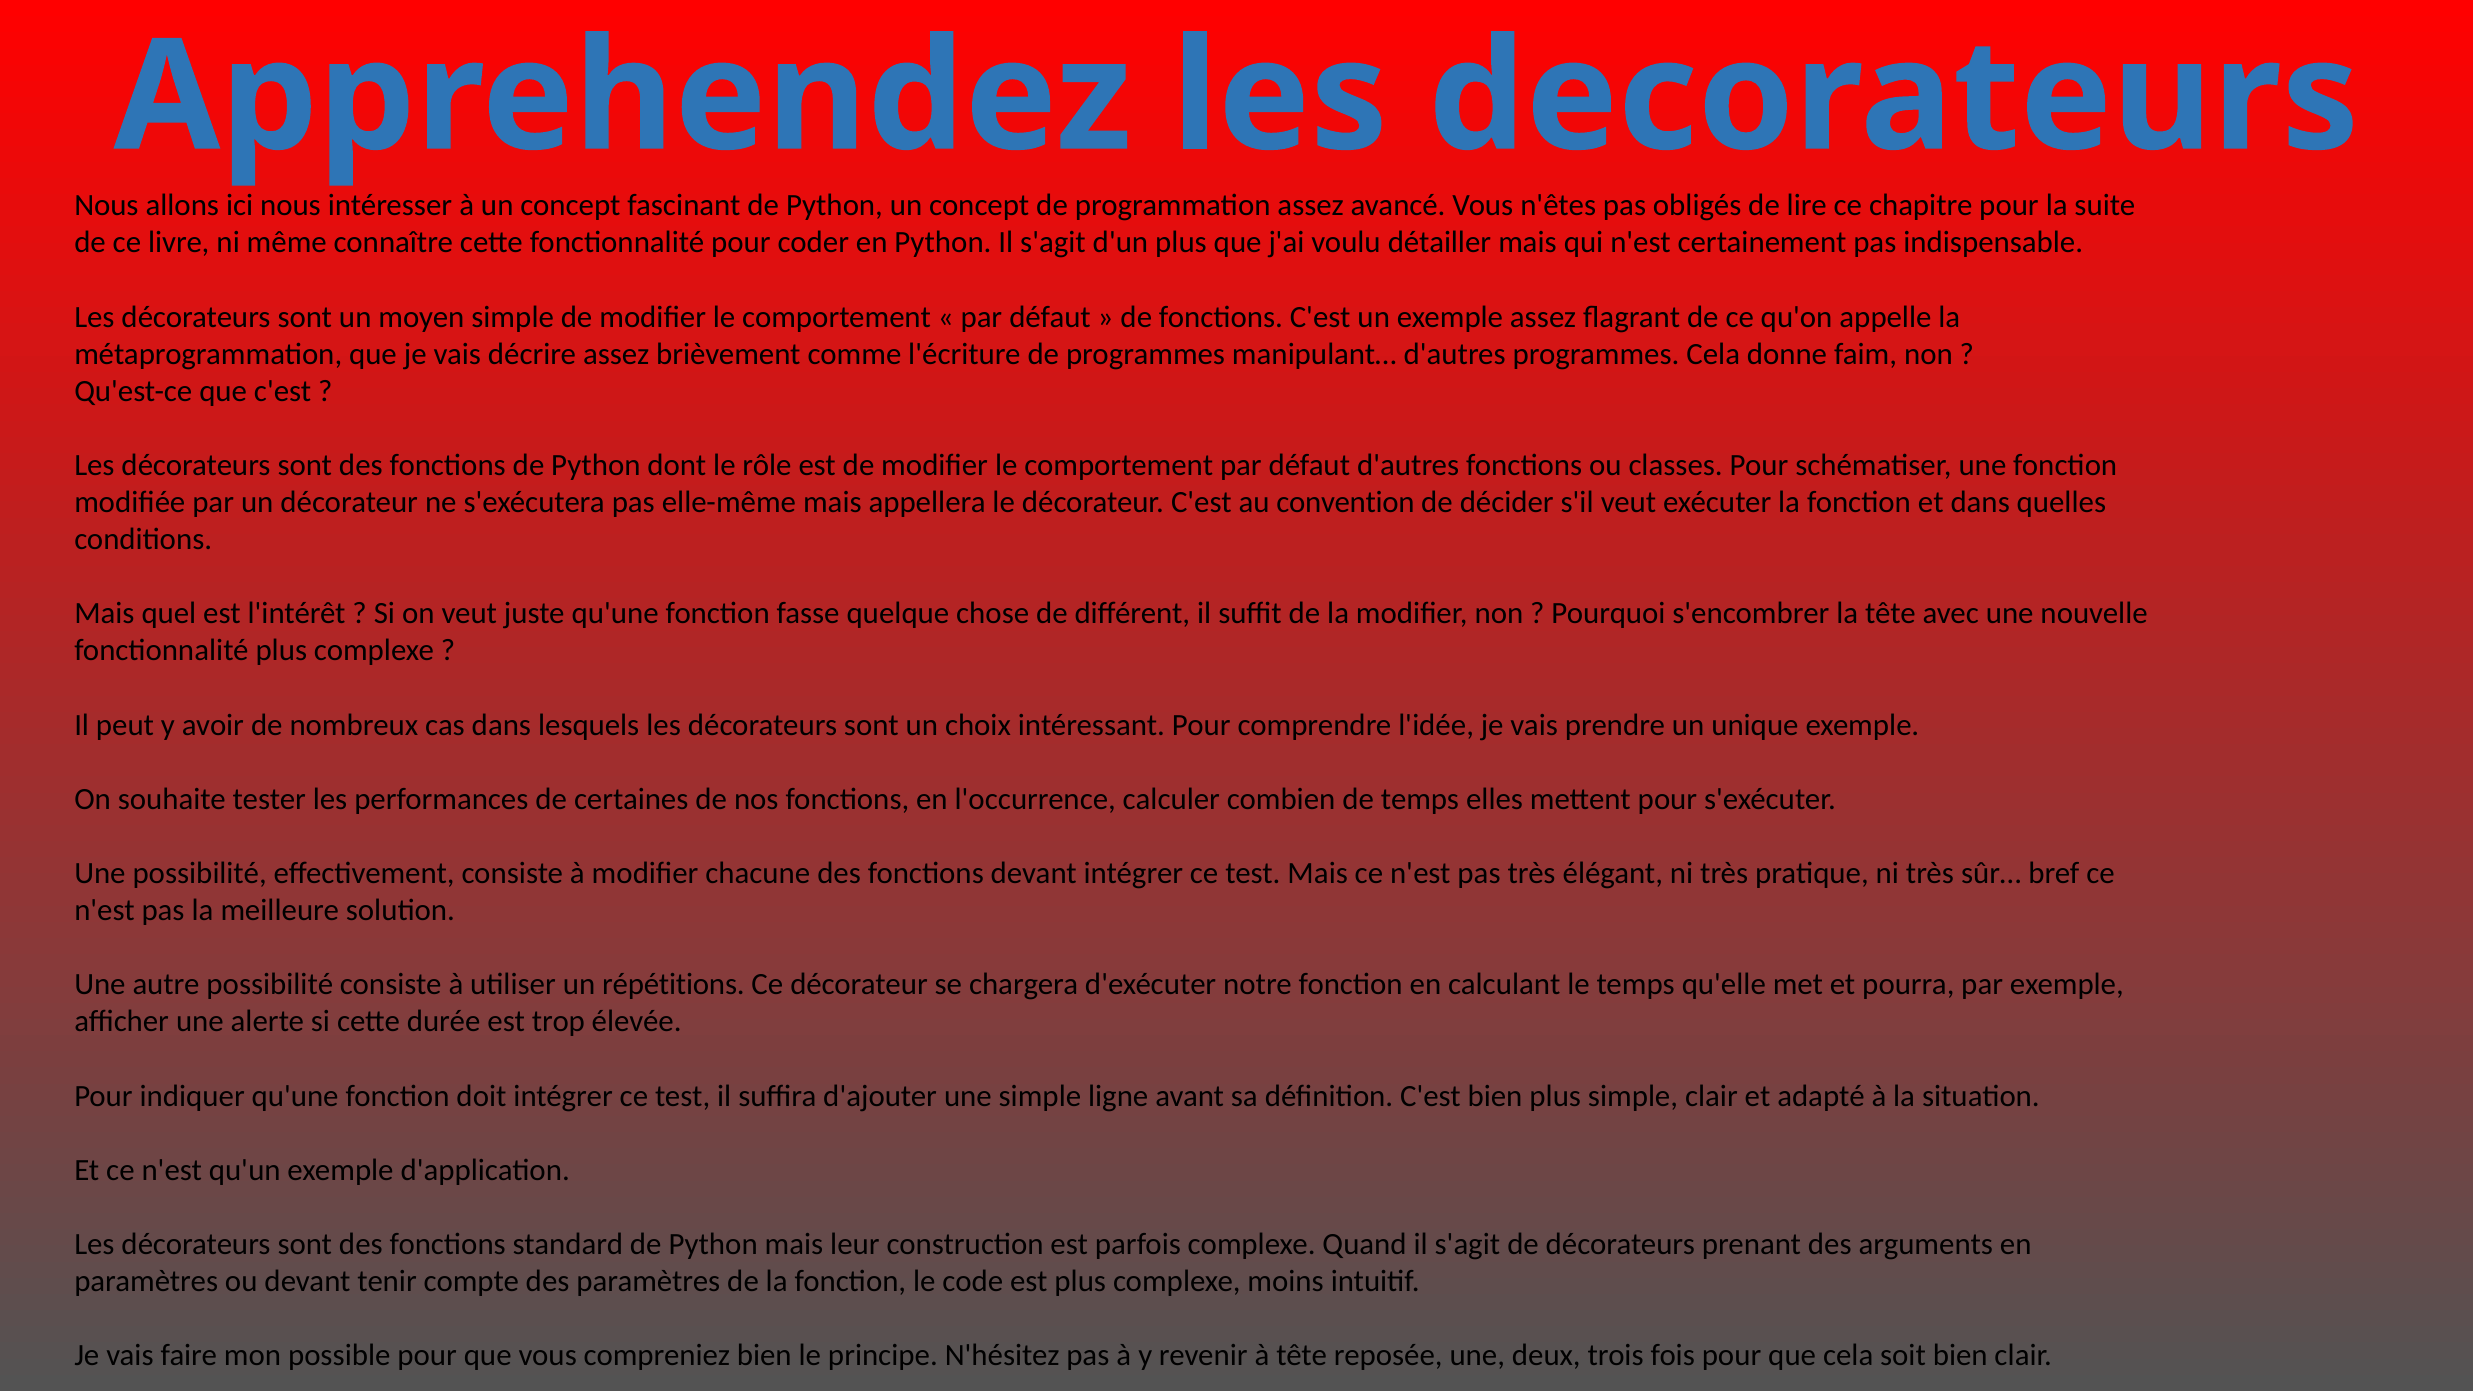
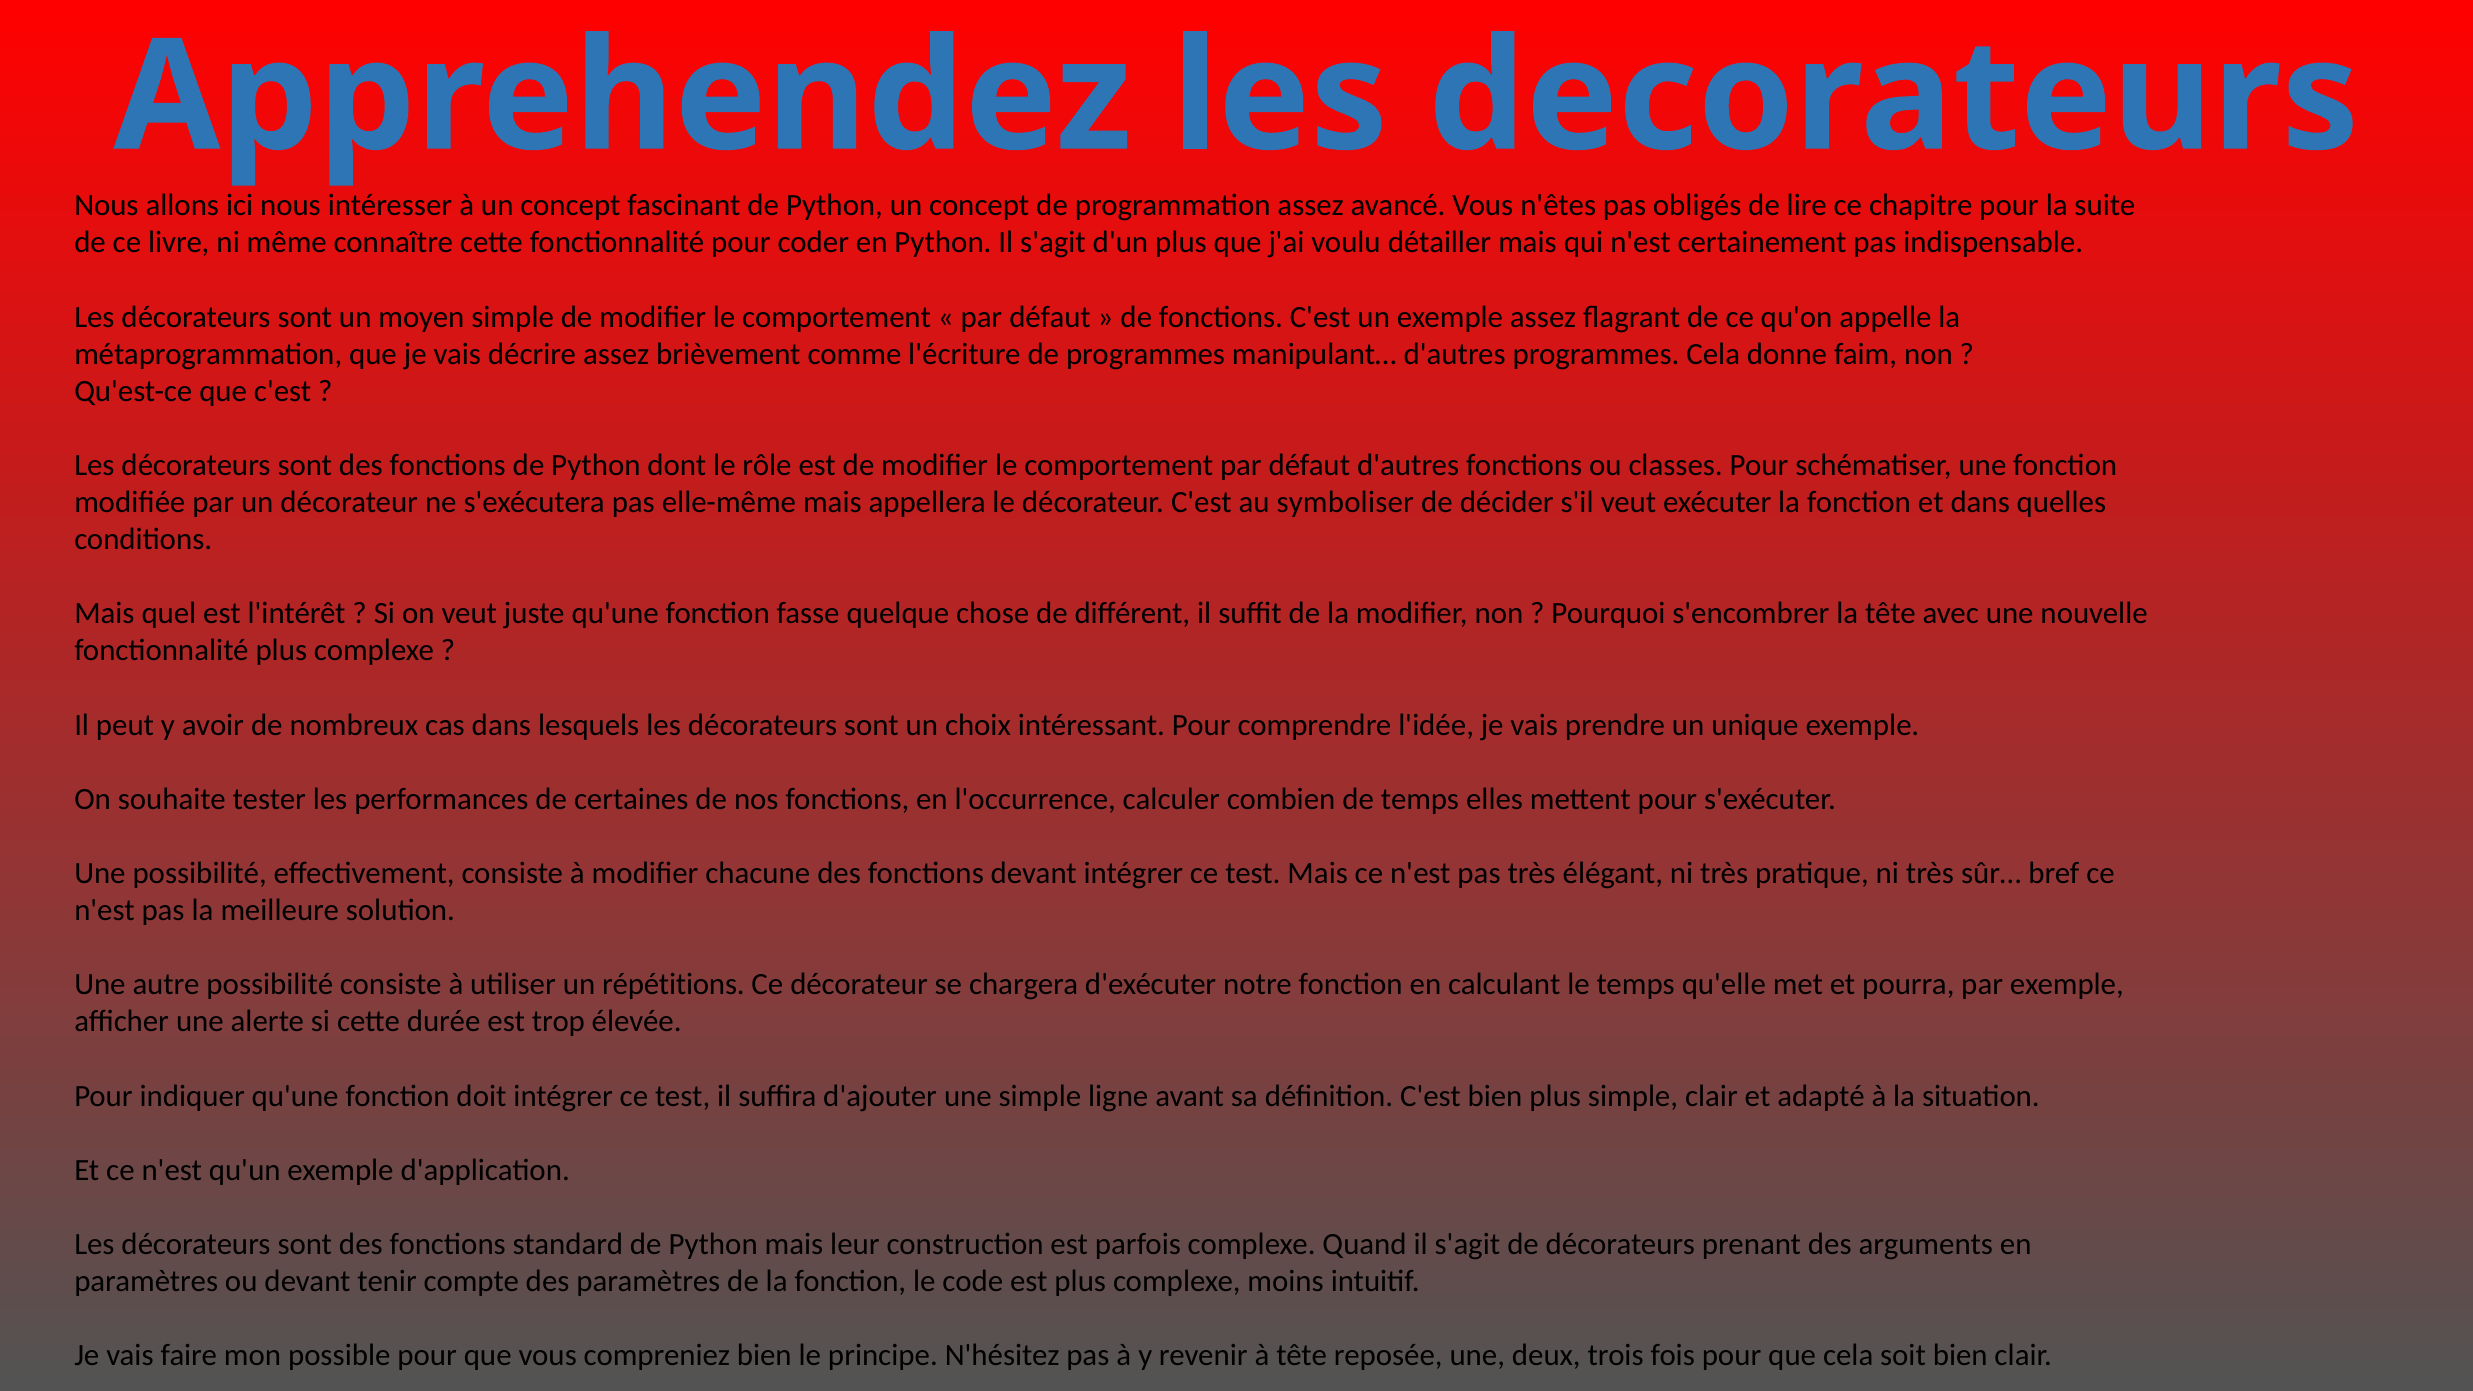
convention: convention -> symboliser (1345, 502)
